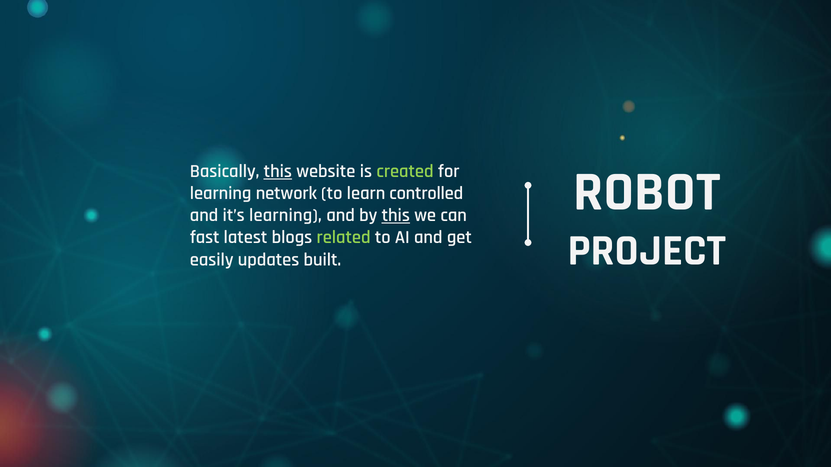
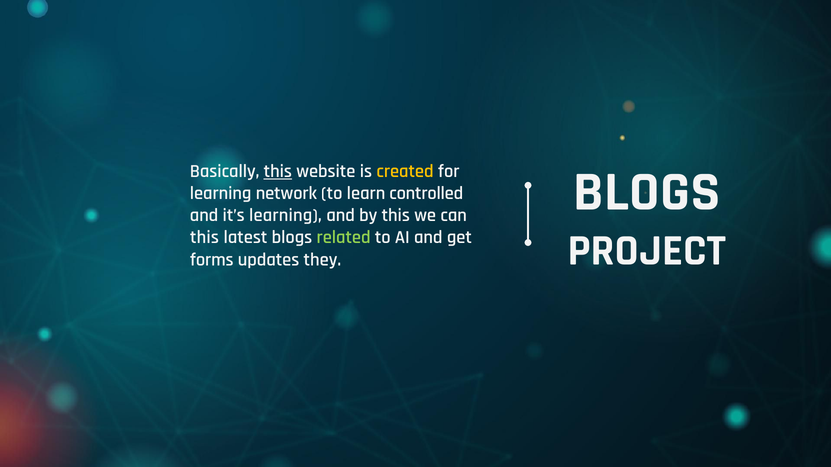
created colour: light green -> yellow (405, 171)
ROBOT: ROBOT -> BLOGS (647, 192)
this underline: present -> none (396, 215)
fast: fast -> this (205, 238)
easily: easily -> forms (212, 260)
built: built -> they (322, 260)
